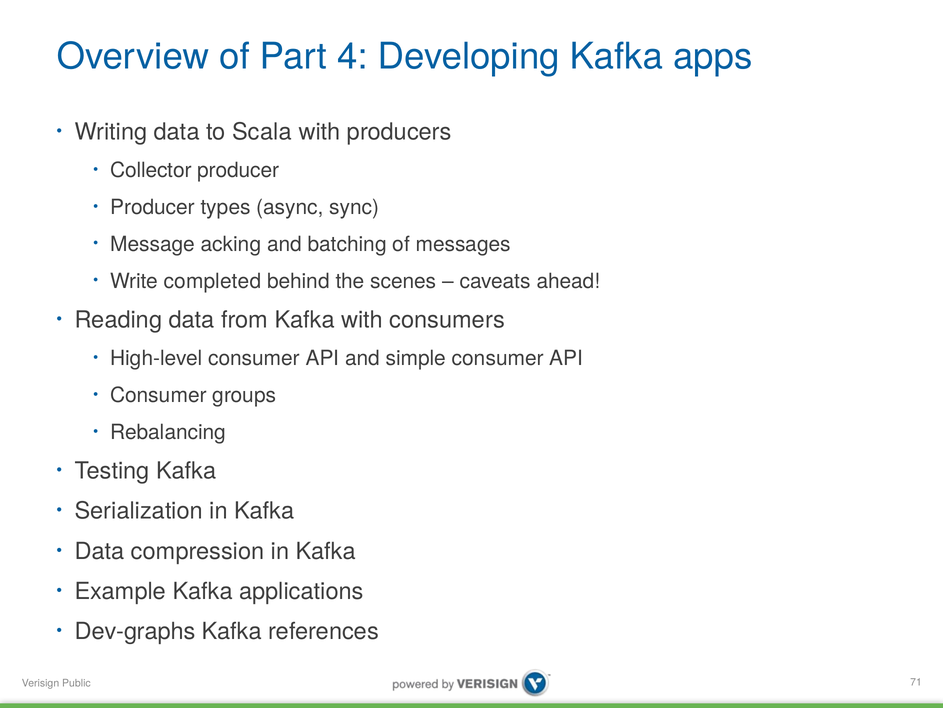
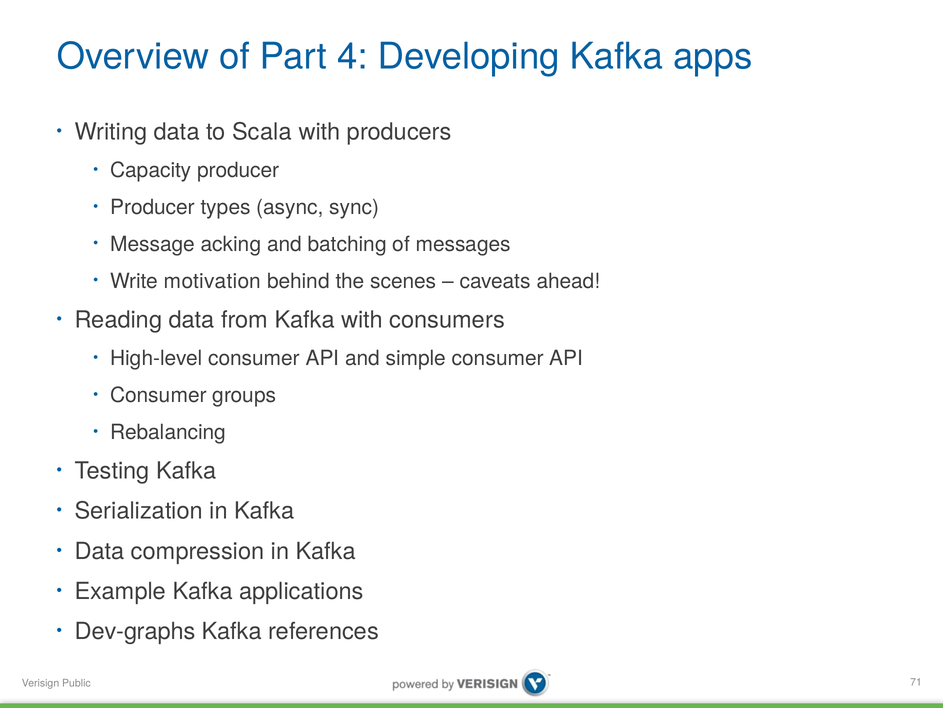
Collector: Collector -> Capacity (151, 170)
completed: completed -> motivation (213, 281)
